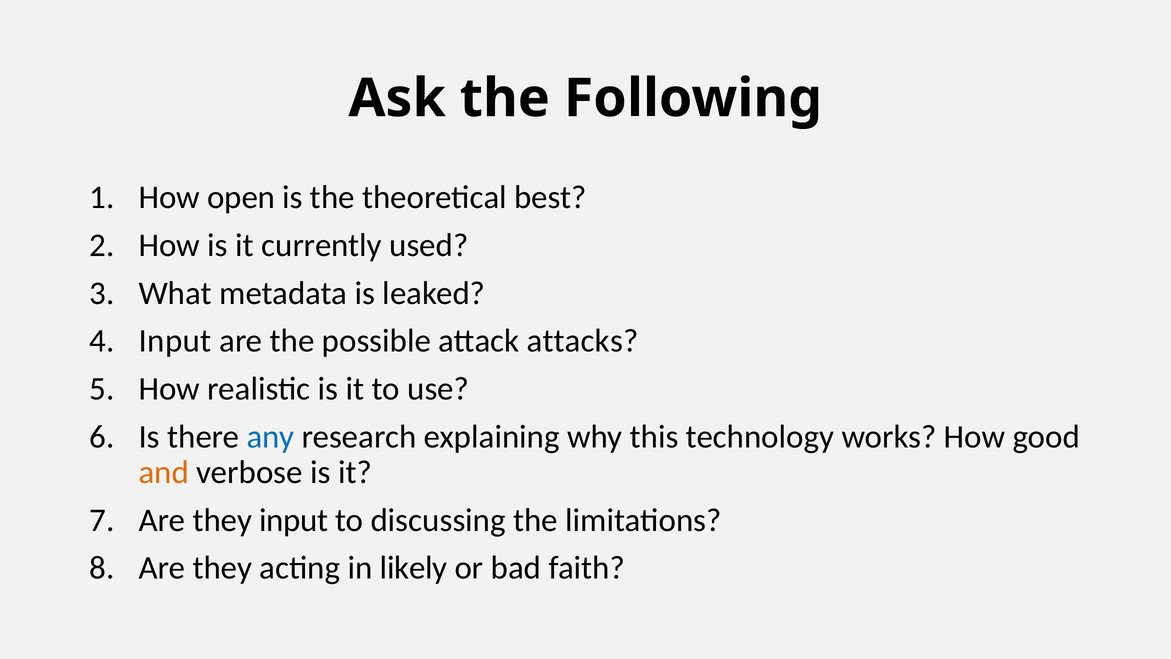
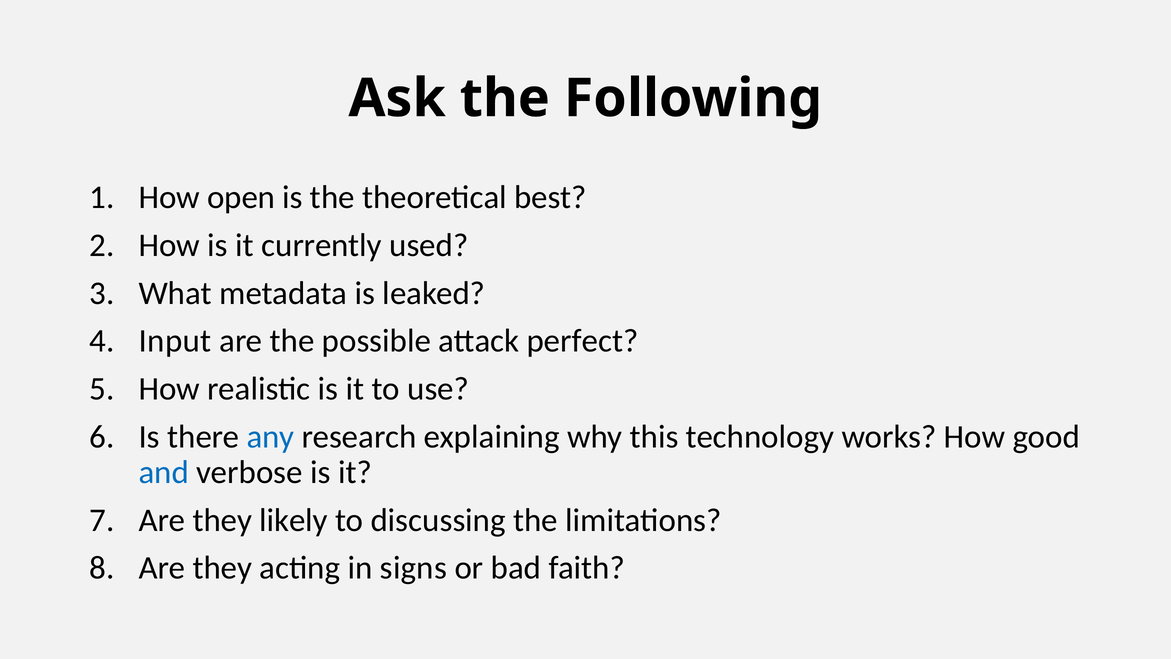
attacks: attacks -> perfect (583, 341)
and colour: orange -> blue (164, 472)
they input: input -> likely (294, 520)
likely: likely -> signs (413, 568)
